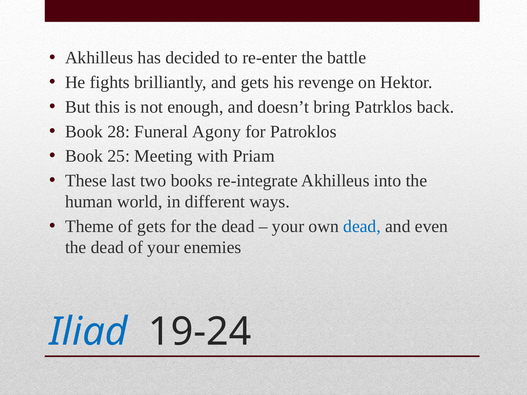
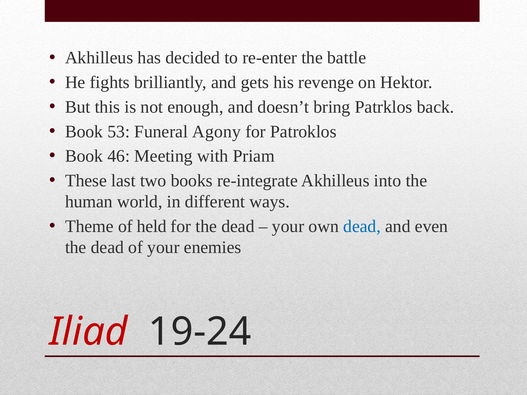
28: 28 -> 53 (119, 132)
25: 25 -> 46 (119, 156)
of gets: gets -> held (152, 226)
Iliad colour: blue -> red (88, 332)
